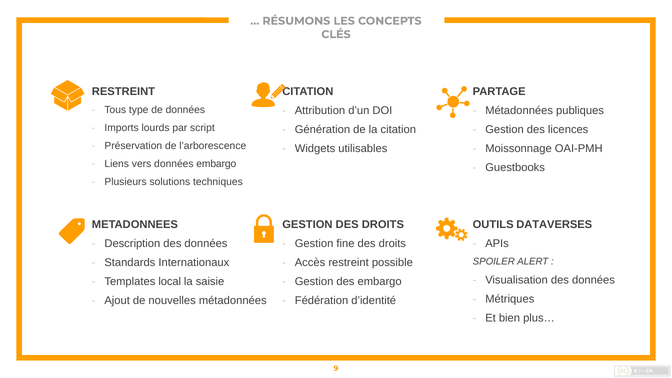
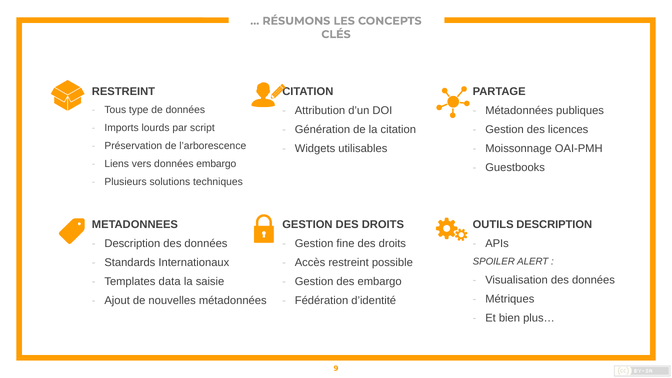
OUTILS DATAVERSES: DATAVERSES -> DESCRIPTION (554, 225)
local: local -> data (170, 282)
